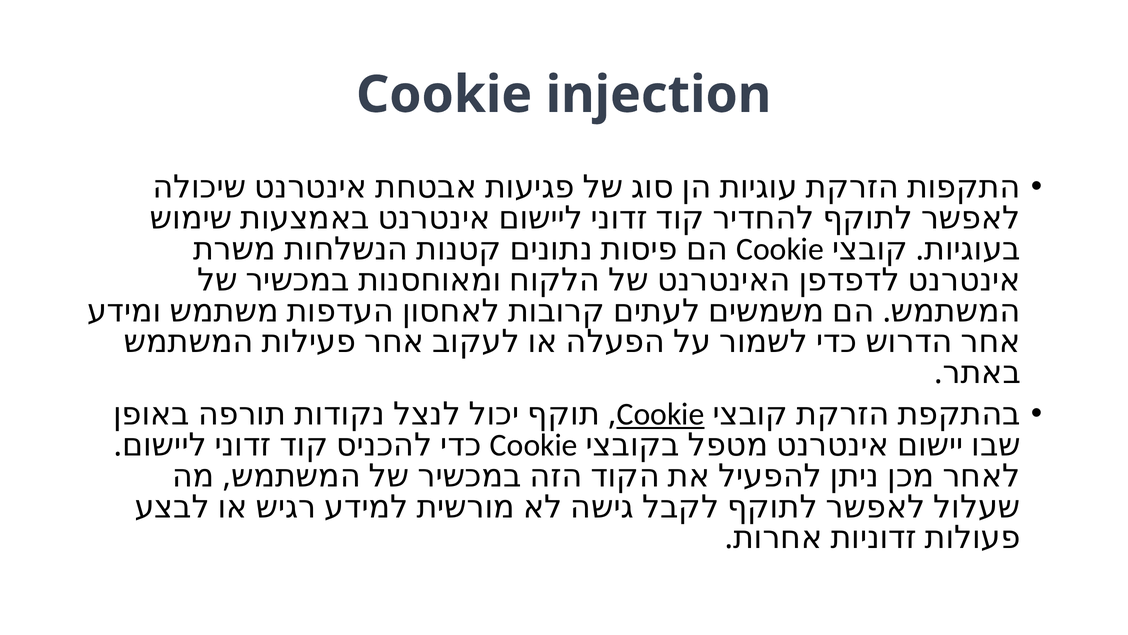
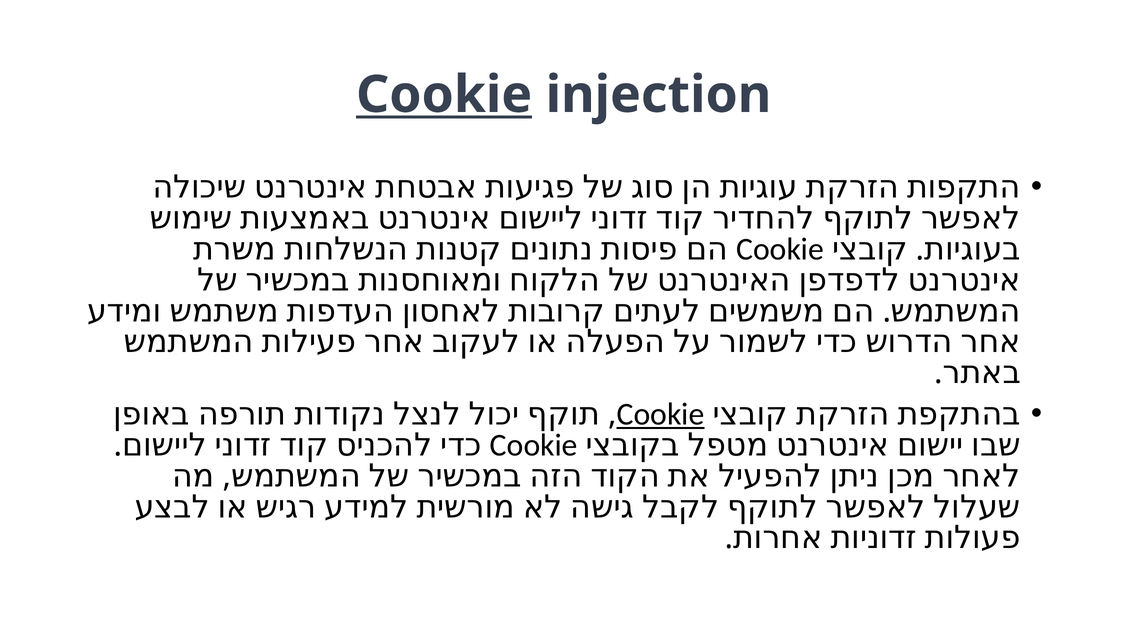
Cookie underline: none -> present (444, 95)
